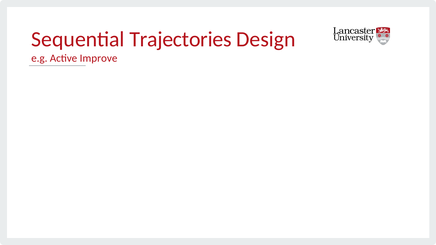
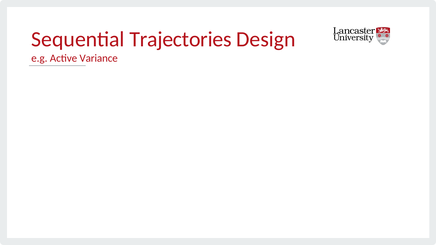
Improve: Improve -> Variance (99, 58)
